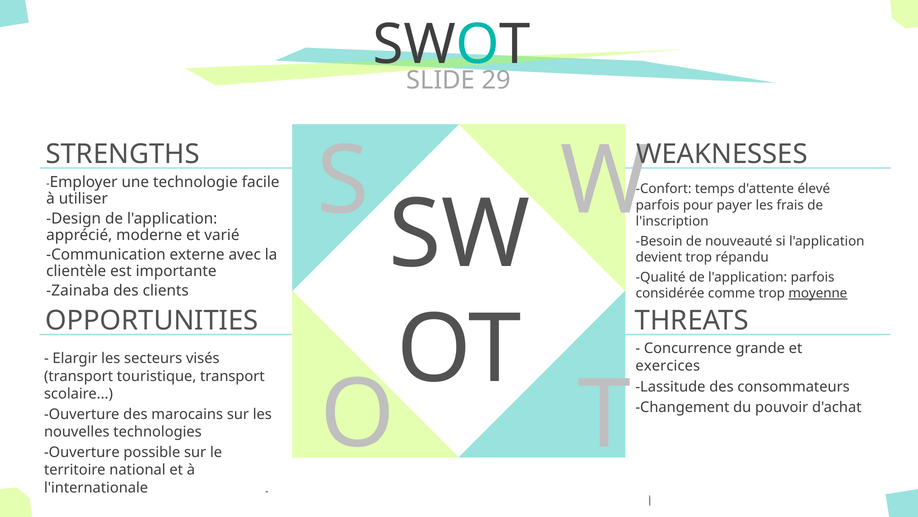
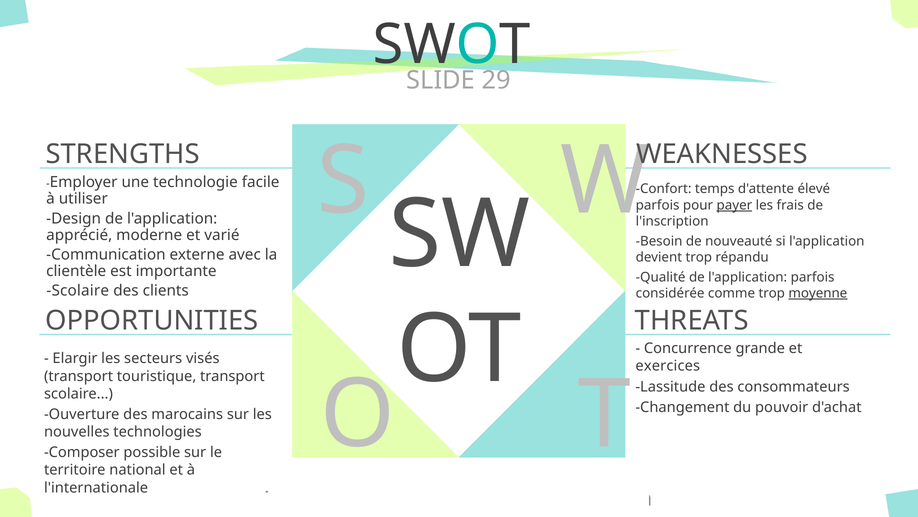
payer underline: none -> present (734, 205)
Zainaba: Zainaba -> Scolaire (78, 291)
Ouverture: Ouverture -> Composer (82, 452)
